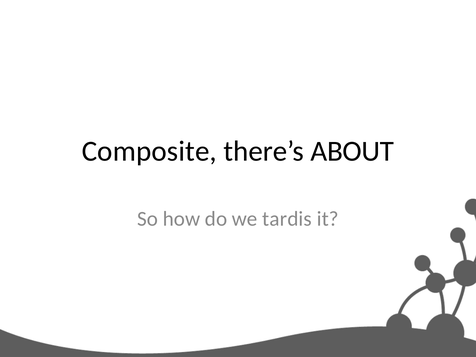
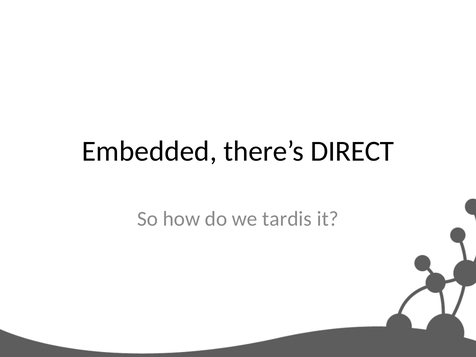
Composite: Composite -> Embedded (149, 151)
ABOUT: ABOUT -> DIRECT (352, 151)
